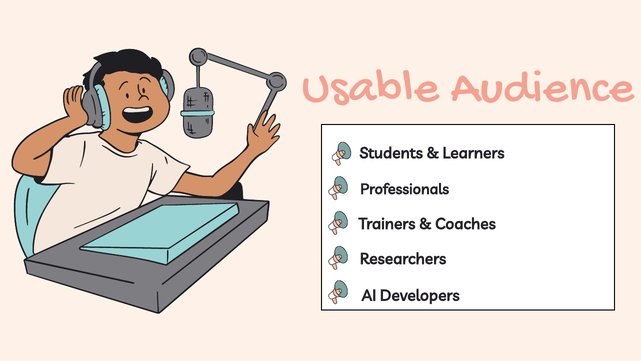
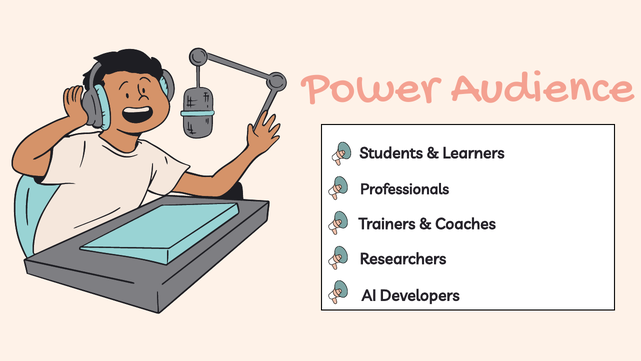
Usable: Usable -> Power (370, 84)
